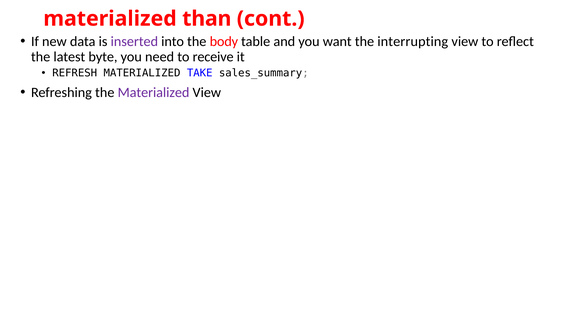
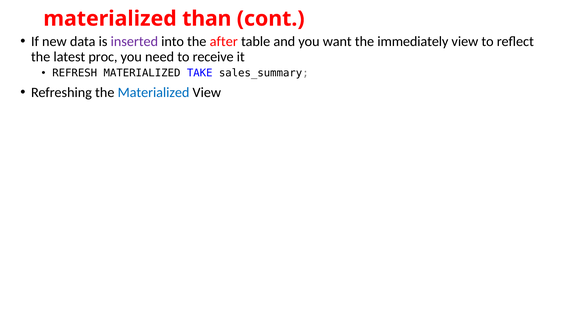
body: body -> after (224, 41)
interrupting: interrupting -> immediately (413, 41)
byte: byte -> proc (103, 57)
Materialized colour: purple -> blue (154, 92)
